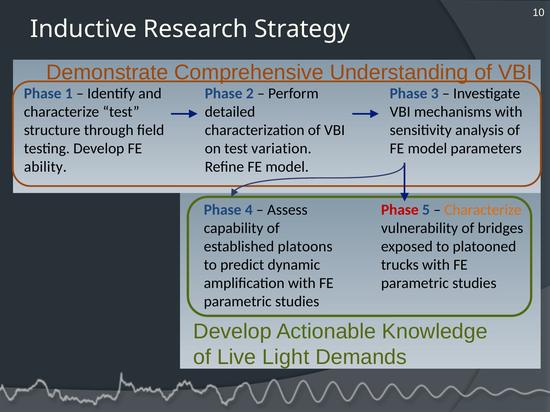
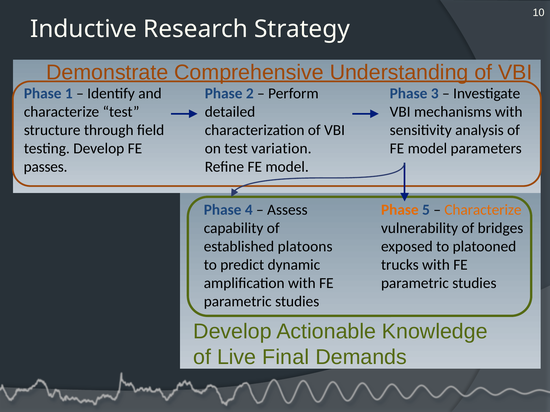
ability: ability -> passes (46, 167)
Phase colour: red -> orange (400, 210)
Light: Light -> Final (286, 357)
